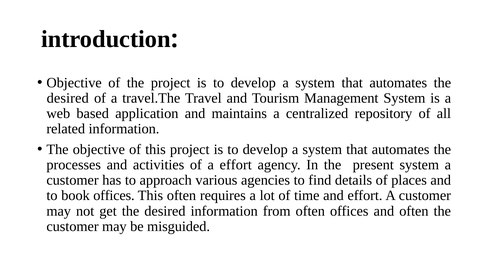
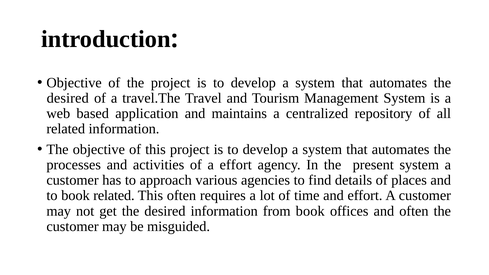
book offices: offices -> related (114, 196)
from often: often -> book (310, 211)
